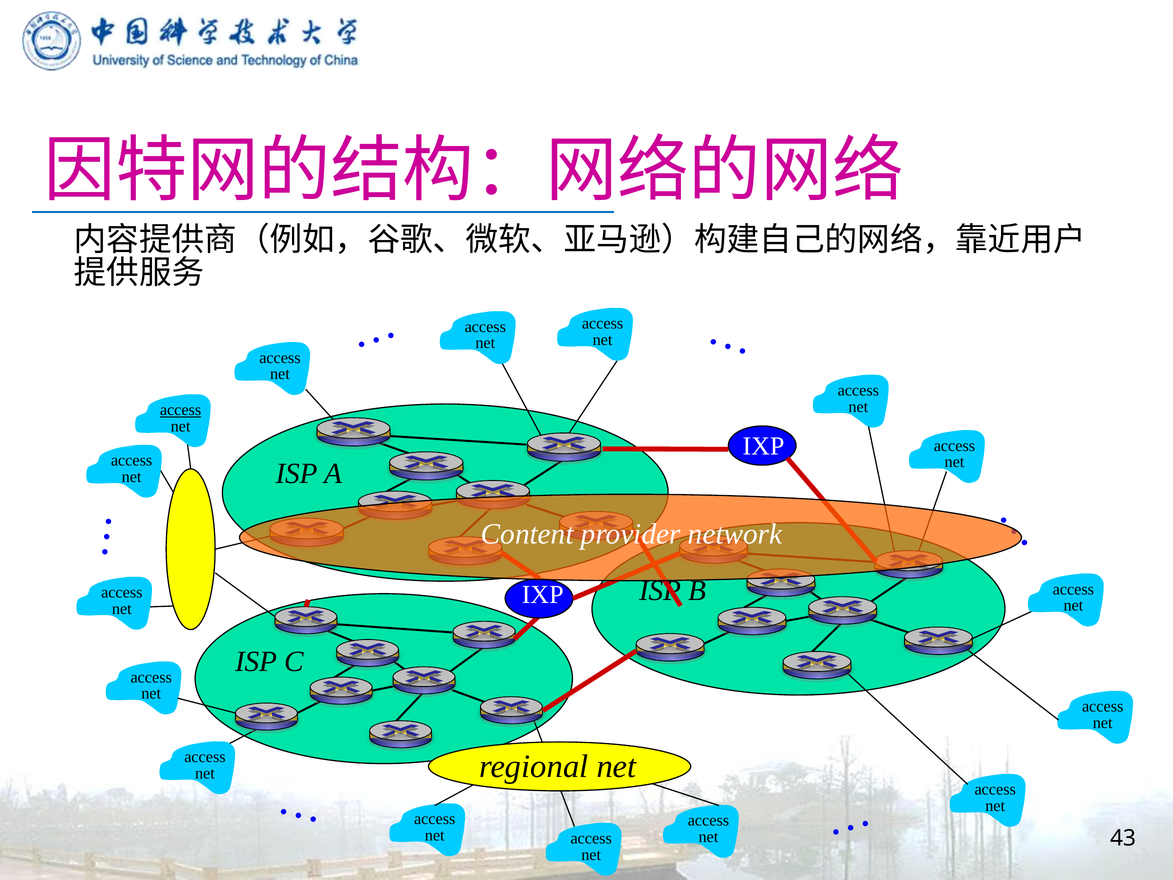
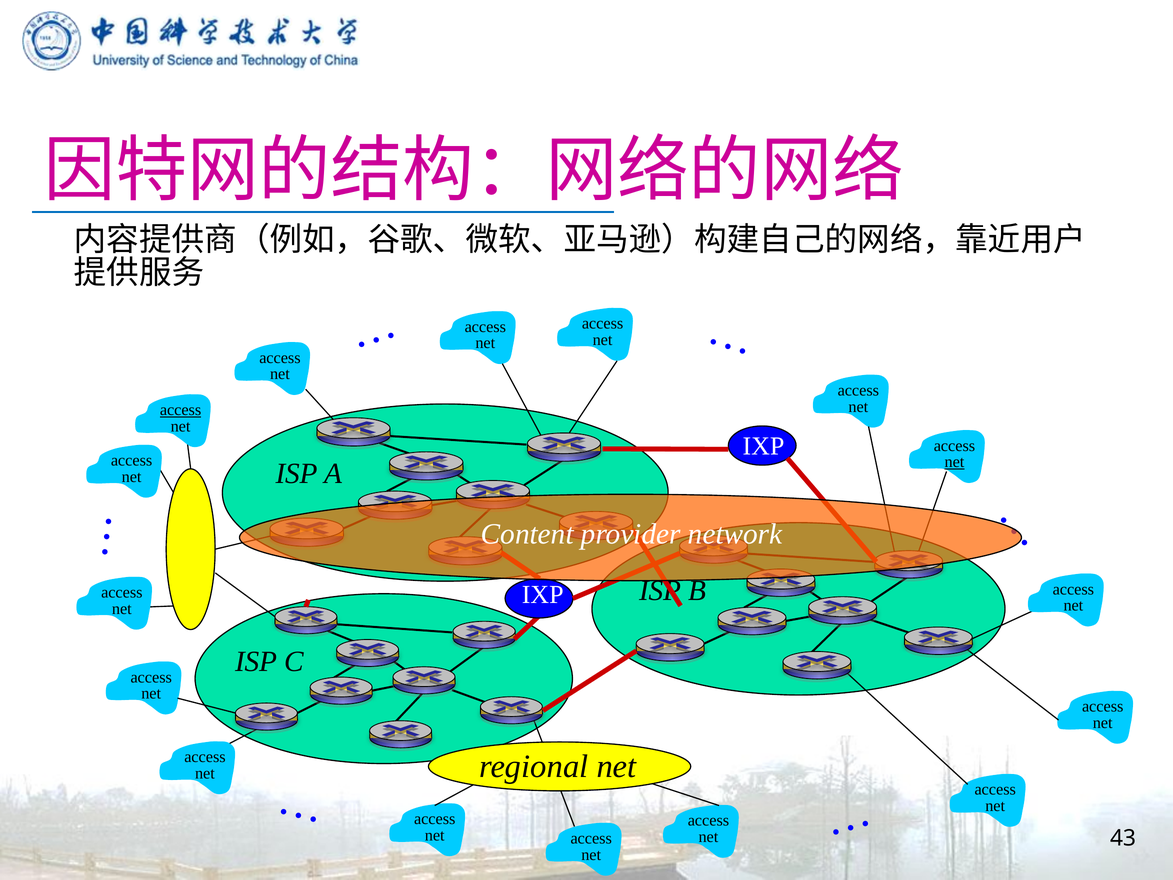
net underline: none -> present (954, 462)
